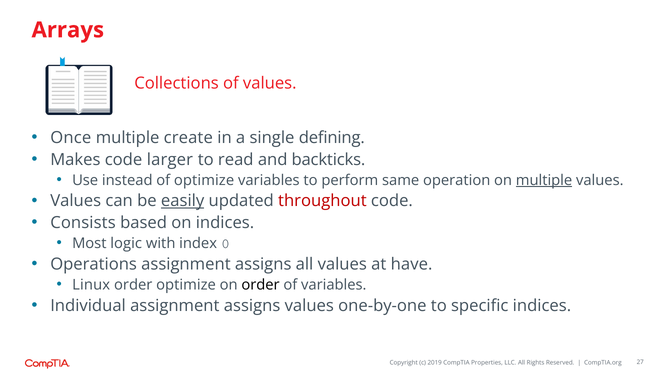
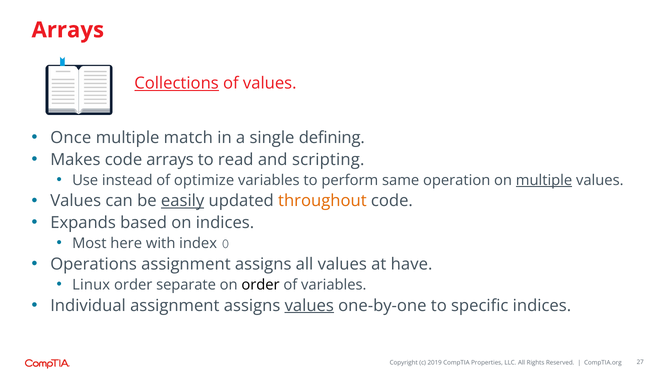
Collections underline: none -> present (177, 83)
create: create -> match (188, 138)
code larger: larger -> arrays (170, 160)
backticks: backticks -> scripting (328, 160)
throughout colour: red -> orange (322, 201)
Consists: Consists -> Expands (83, 223)
logic: logic -> here (126, 244)
order optimize: optimize -> separate (186, 285)
values underline: none -> present (309, 306)
